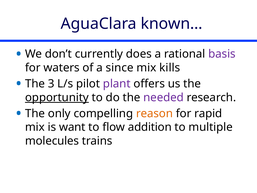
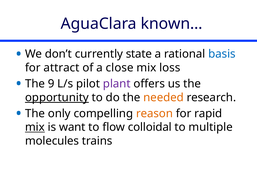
does: does -> state (139, 54)
basis colour: purple -> blue (222, 54)
waters: waters -> attract (62, 68)
since: since -> close (120, 68)
kills: kills -> loss (170, 68)
3: 3 -> 9 (51, 84)
needed colour: purple -> orange (164, 97)
mix underline: none -> present (35, 127)
addition: addition -> colloidal (150, 127)
